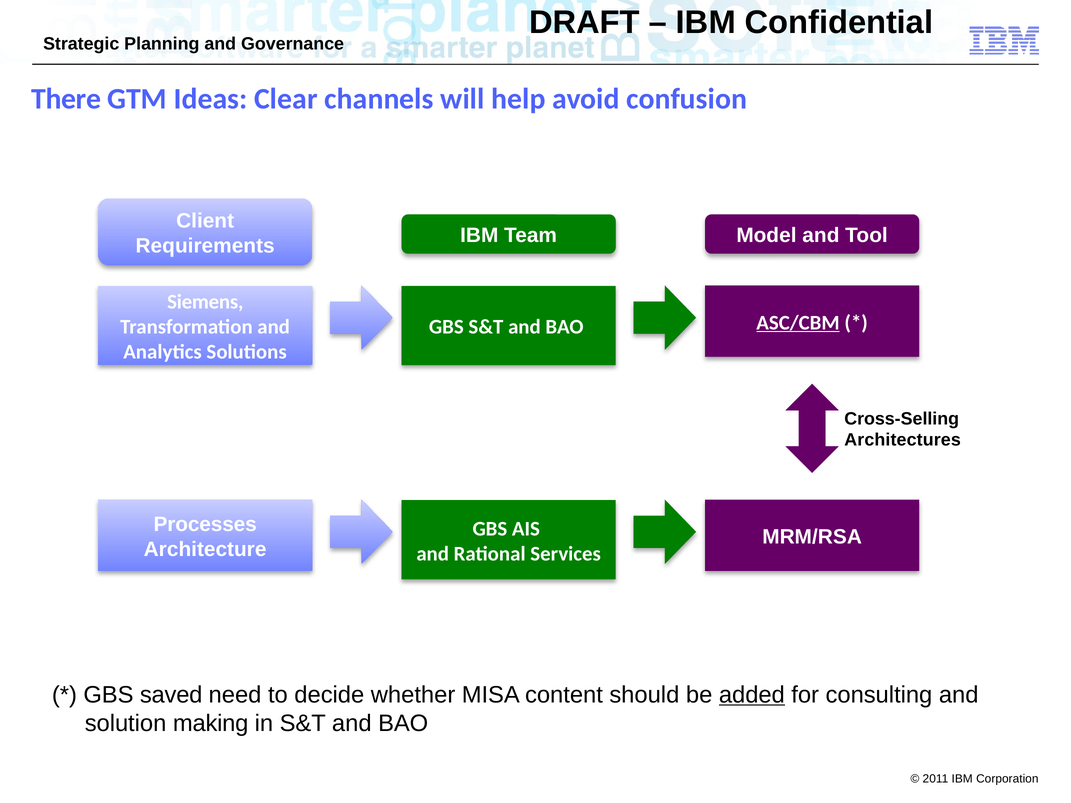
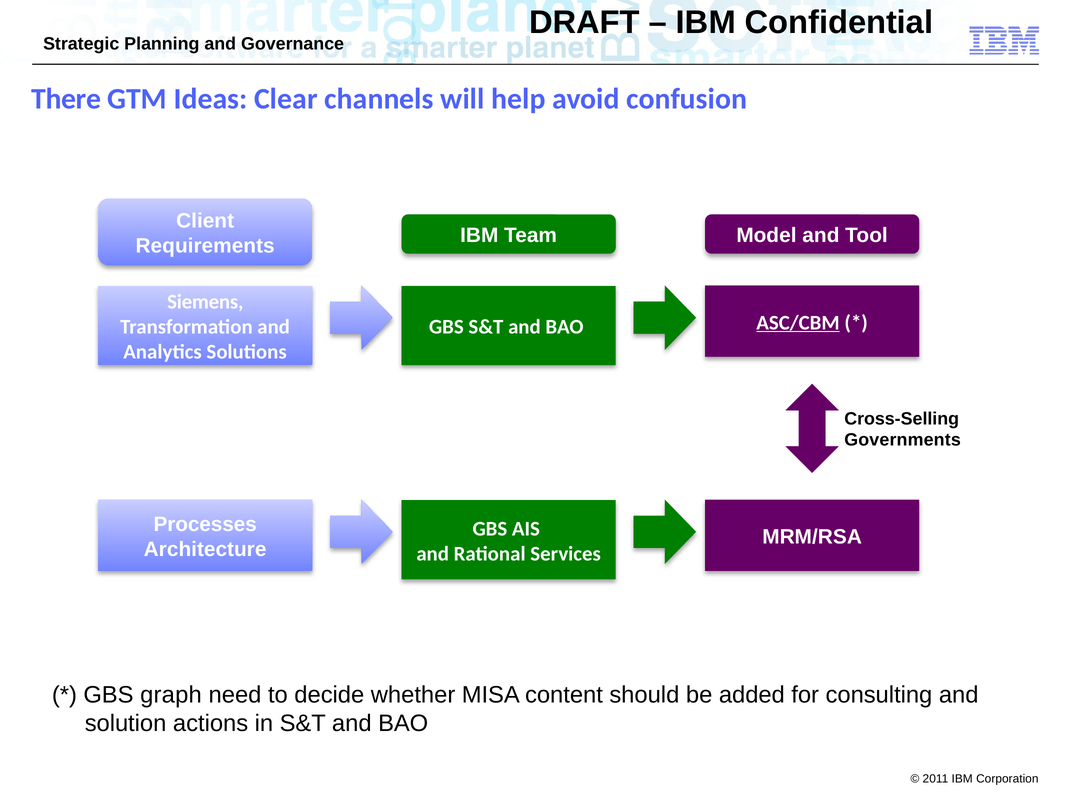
Architectures: Architectures -> Governments (903, 440)
saved: saved -> graph (171, 695)
added underline: present -> none (752, 695)
making: making -> actions (211, 724)
